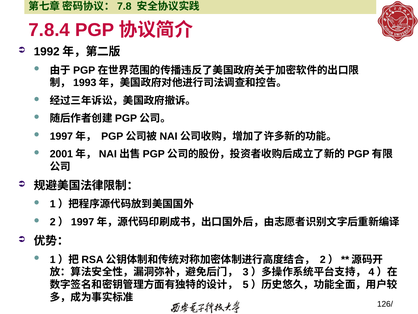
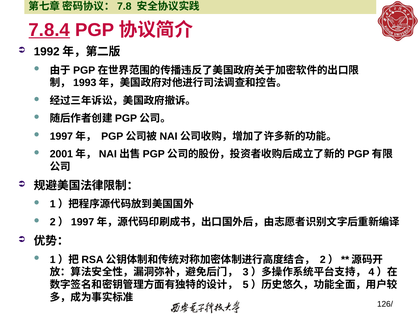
7.8.4 underline: none -> present (49, 30)
